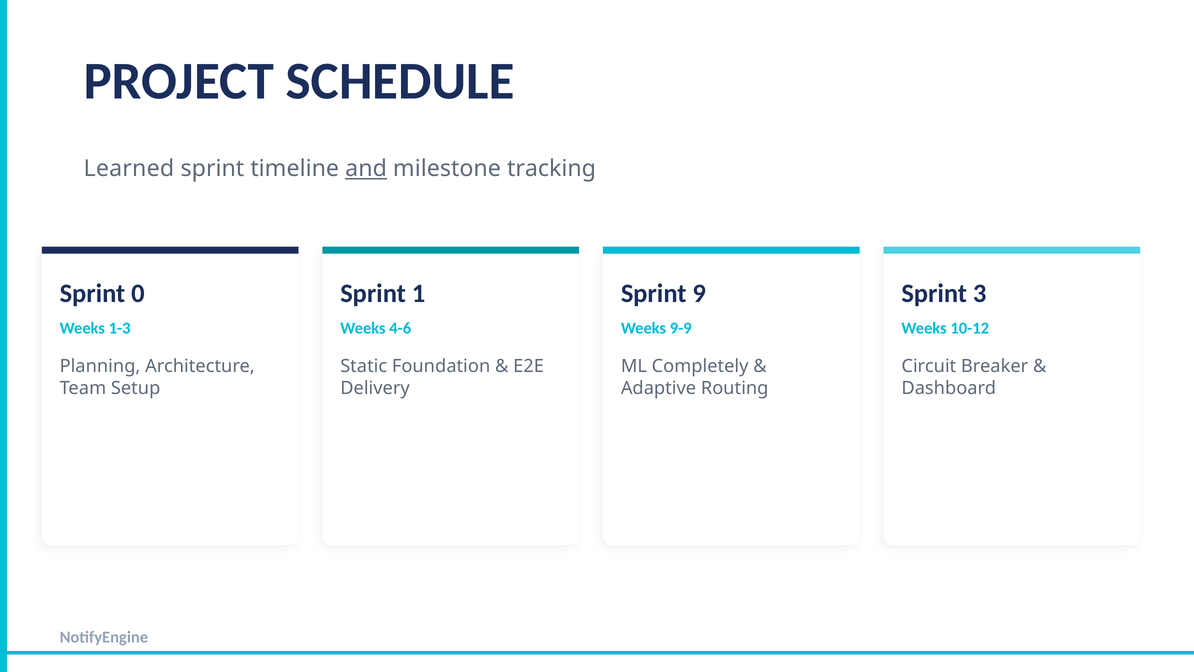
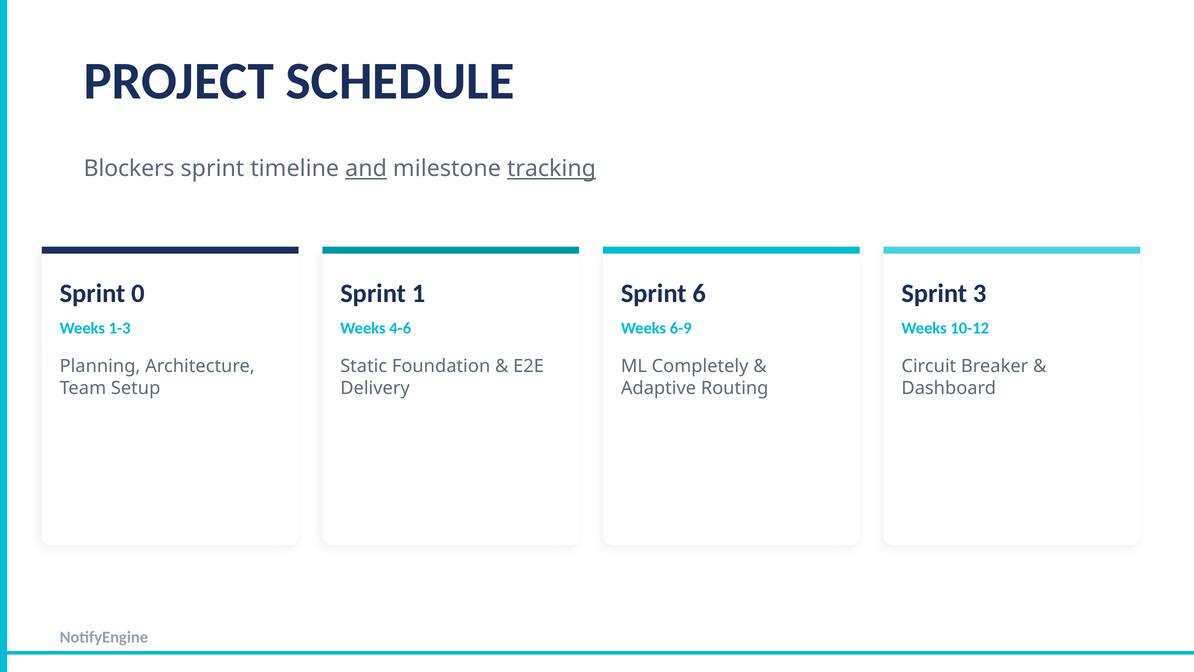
Learned: Learned -> Blockers (129, 169)
tracking underline: none -> present (552, 169)
9: 9 -> 6 (699, 293)
9-9: 9-9 -> 6-9 (681, 328)
